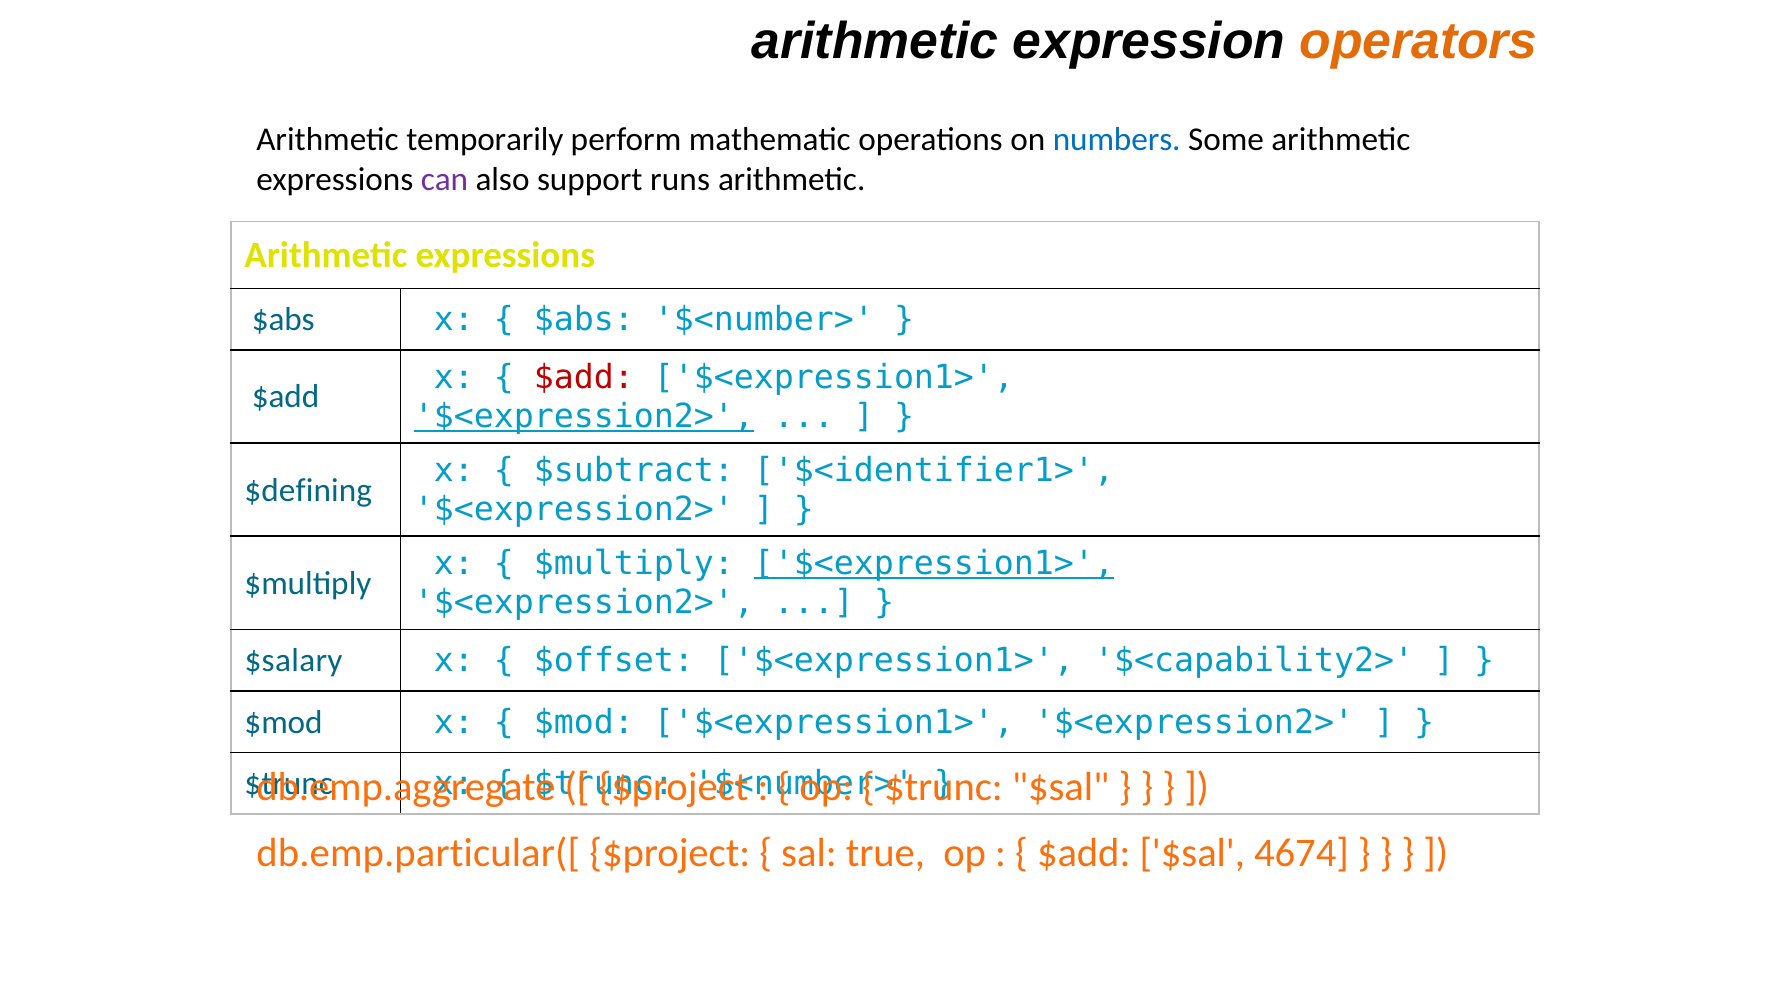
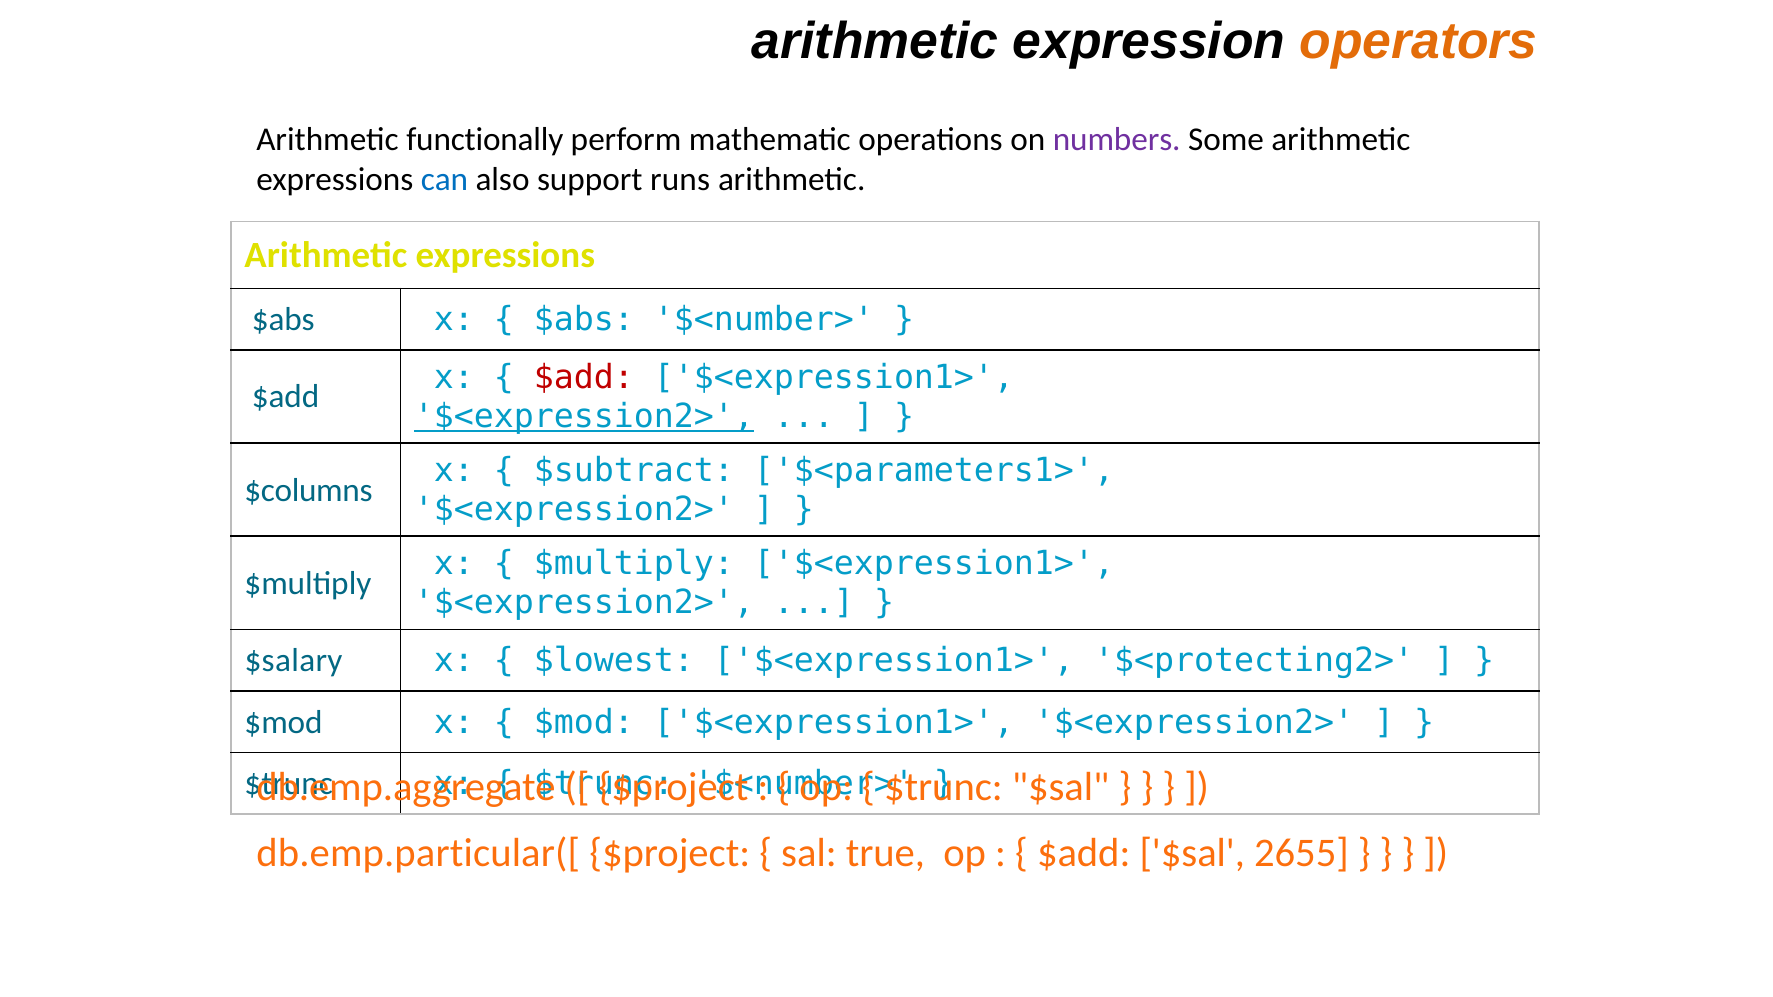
temporarily: temporarily -> functionally (485, 140)
numbers colour: blue -> purple (1117, 140)
can colour: purple -> blue (444, 180)
$<identifier1>: $<identifier1> -> $<parameters1> (934, 471)
$defining: $defining -> $columns (308, 490)
$<expression1> underline: present -> none (934, 564)
$offset: $offset -> $lowest (614, 661)
$<capability2>: $<capability2> -> $<protecting2> (1254, 661)
4674: 4674 -> 2655 (1301, 854)
